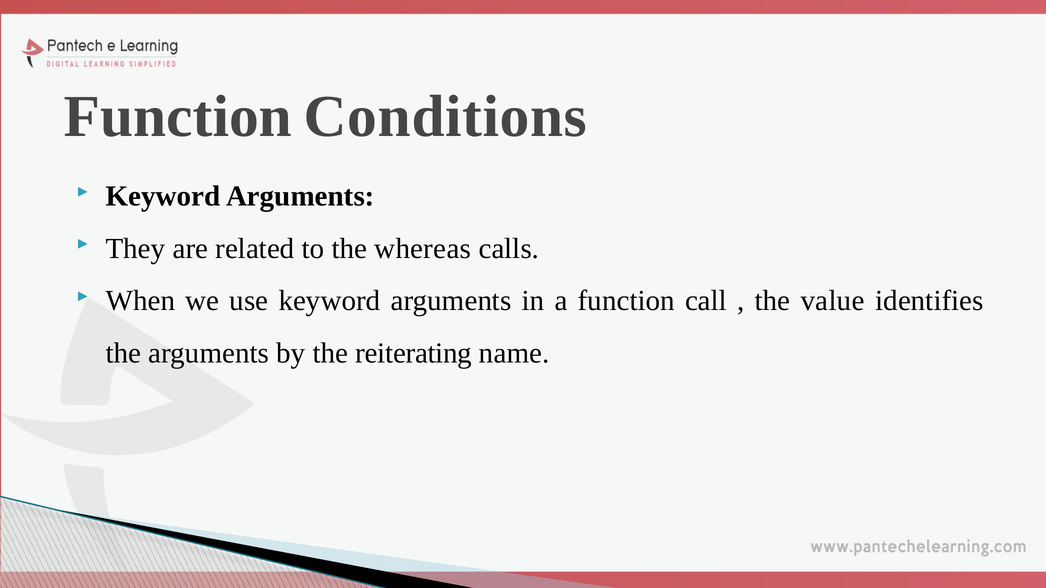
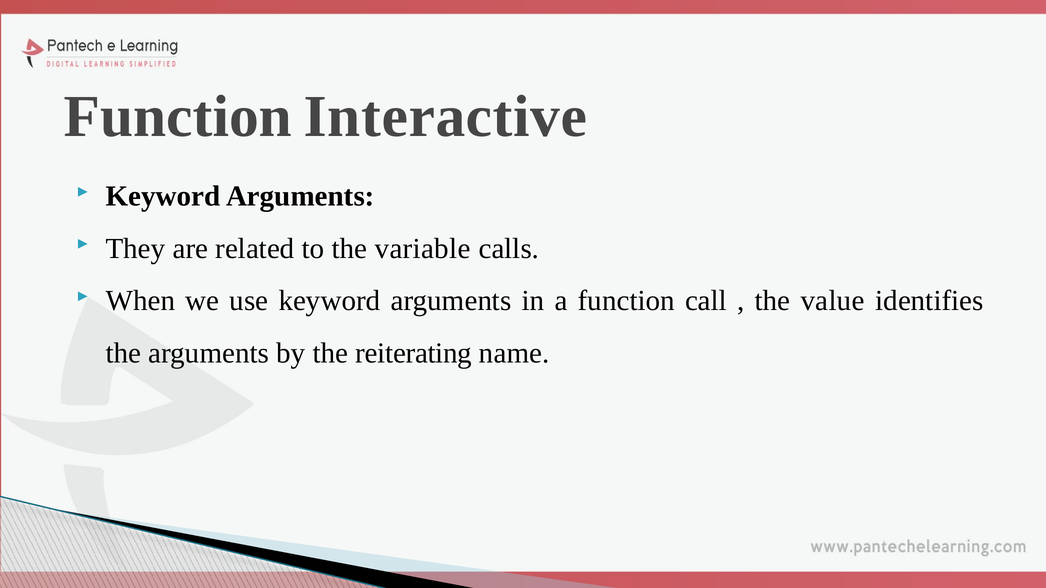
Conditions: Conditions -> Interactive (445, 117)
whereas: whereas -> variable (423, 249)
